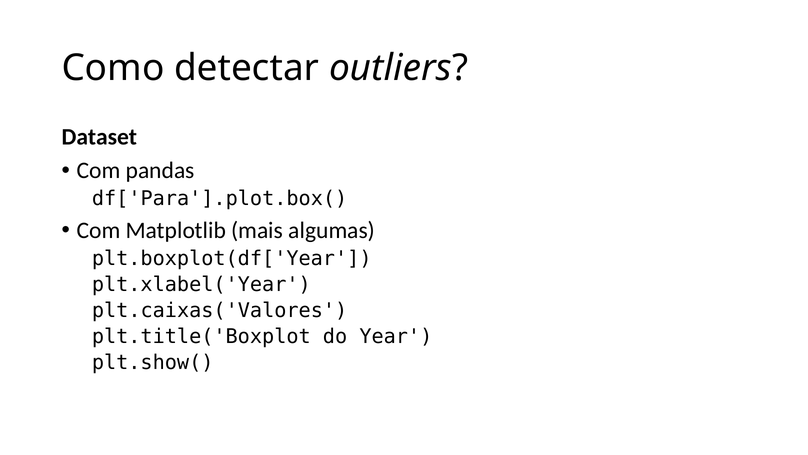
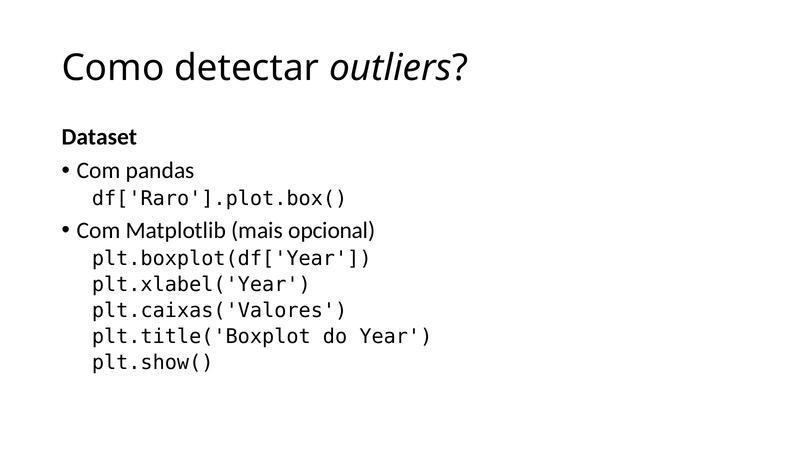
df['Para'].plot.box(: df['Para'].plot.box( -> df['Raro'].plot.box( (220, 198)
algumas: algumas -> opcional (332, 230)
